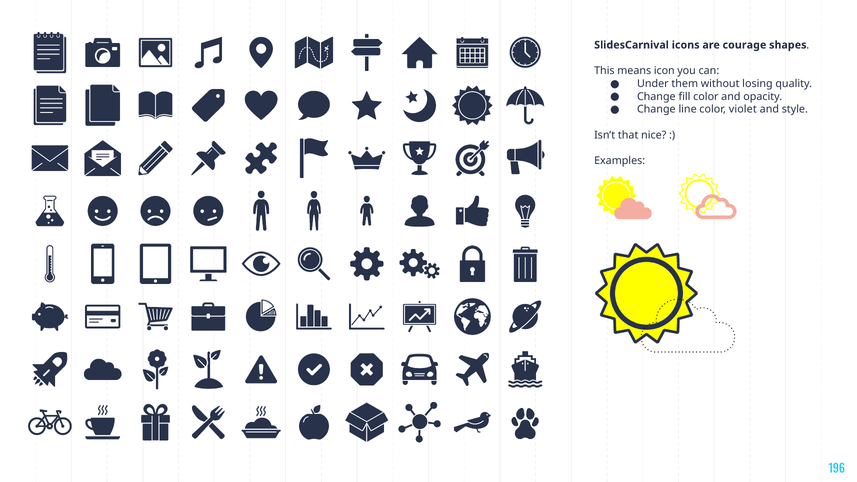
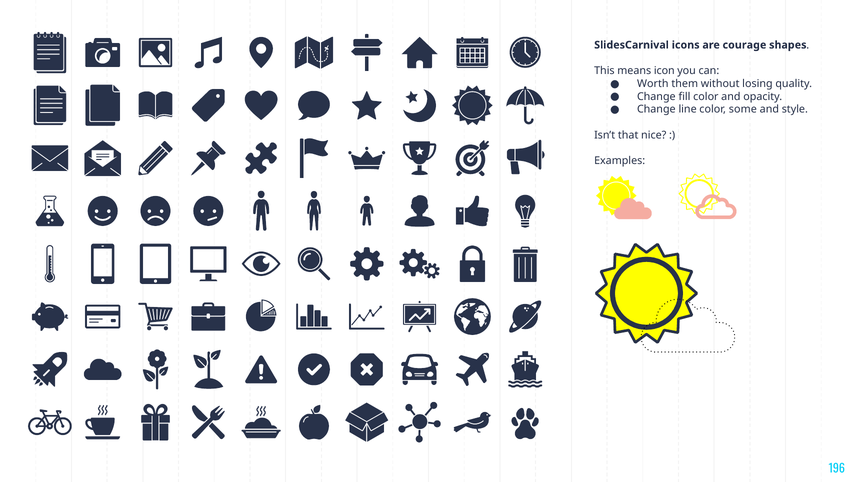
Under: Under -> Worth (653, 84)
violet: violet -> some (743, 109)
